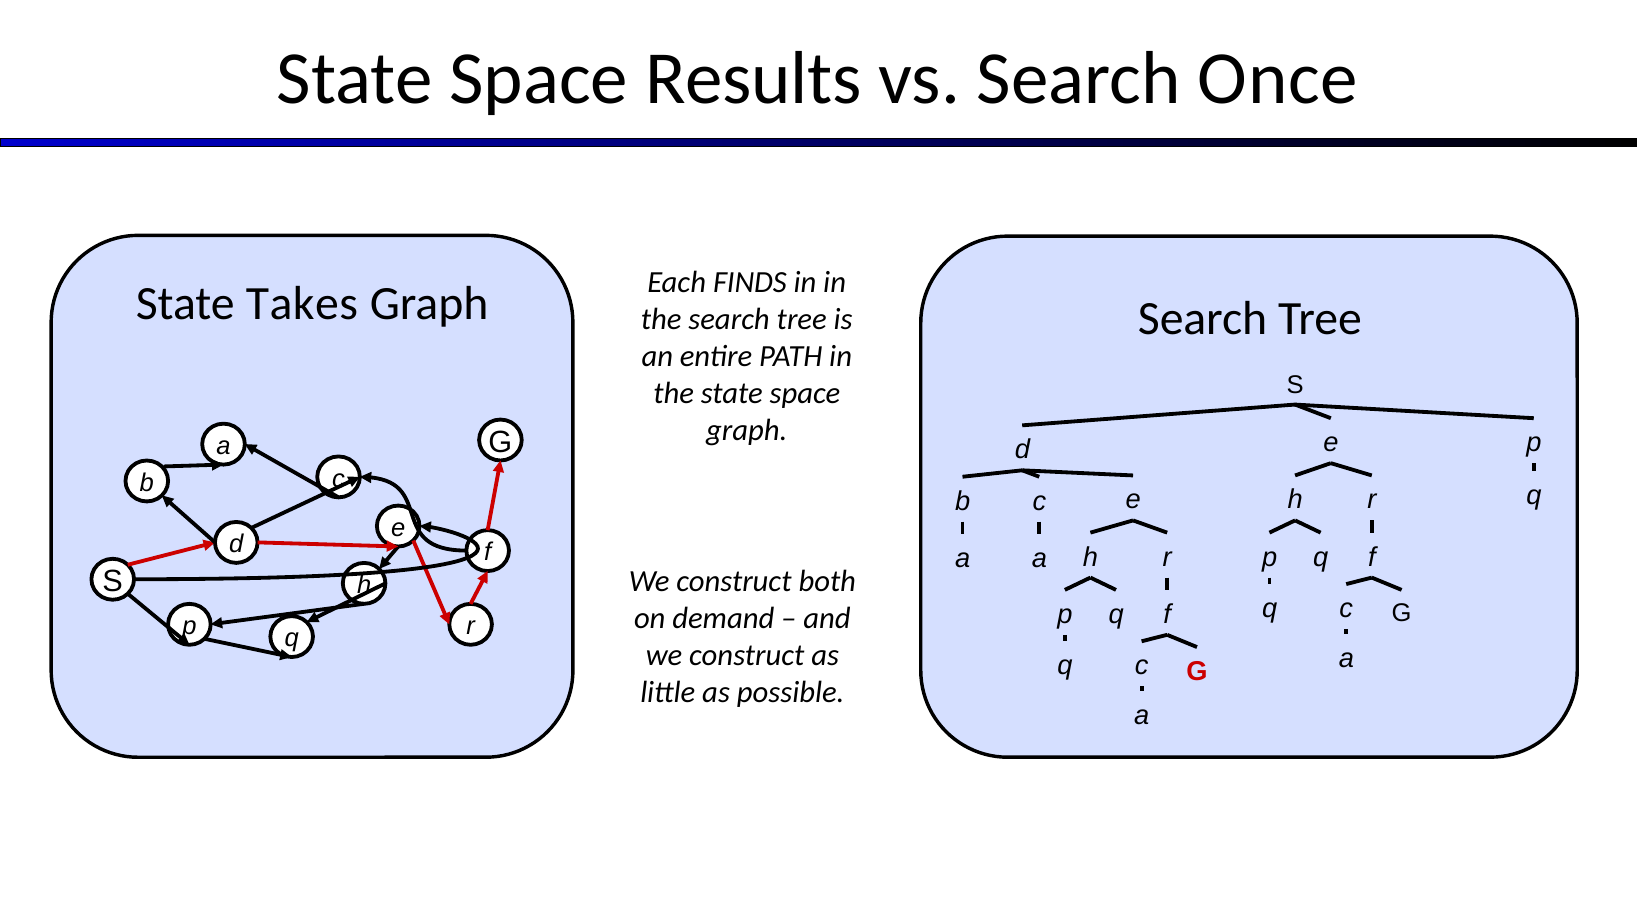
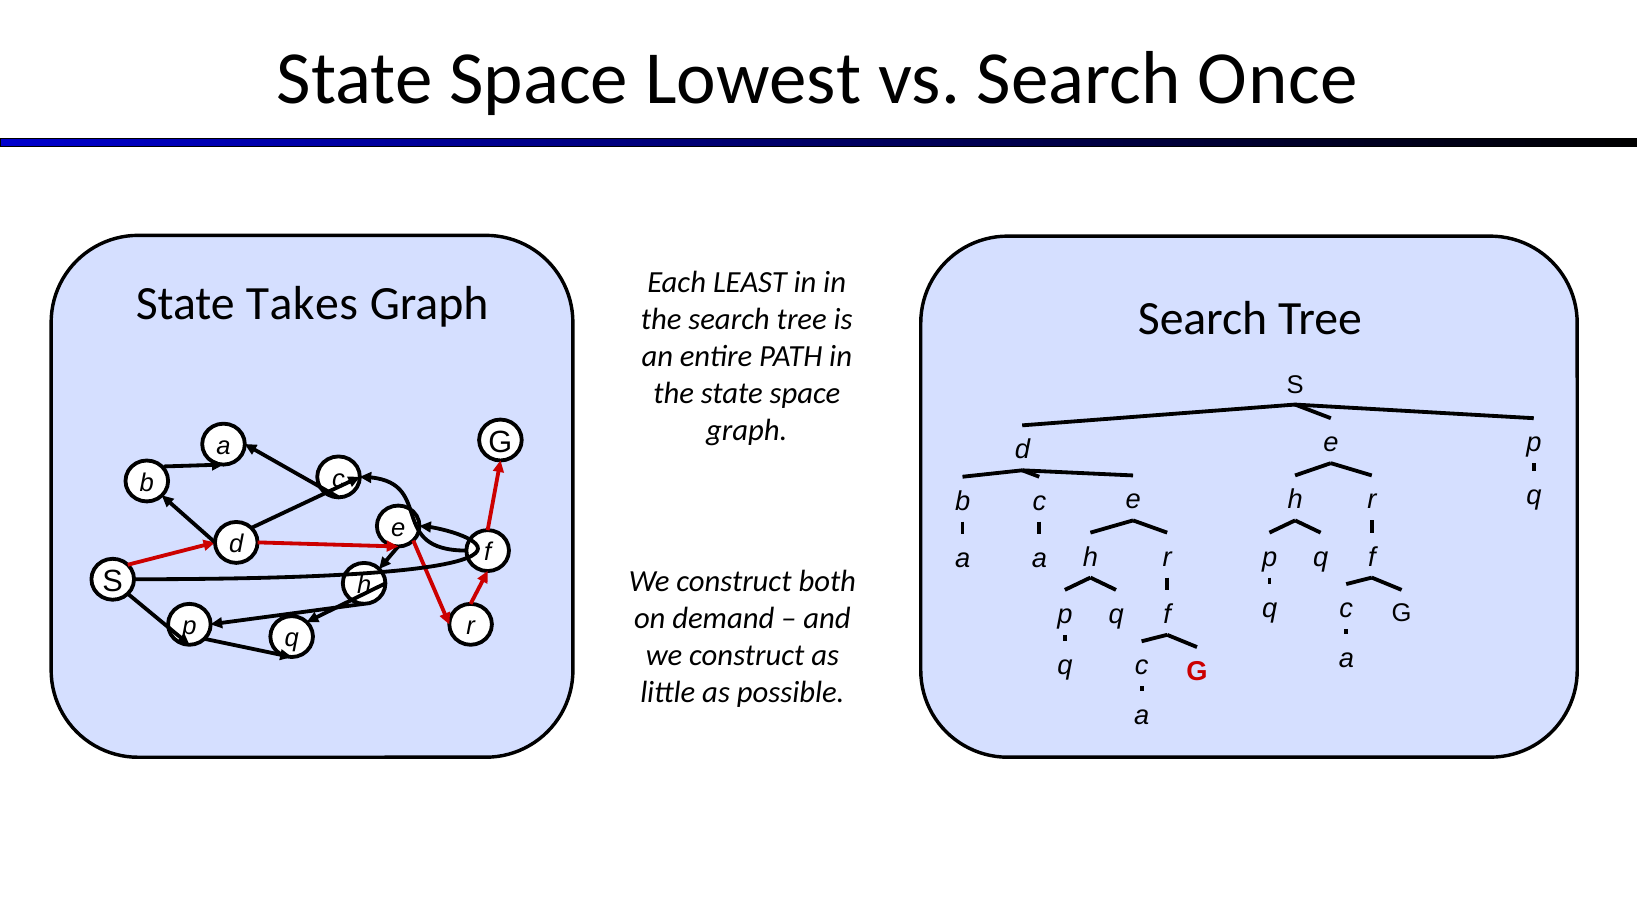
Results: Results -> Lowest (753, 79)
FINDS: FINDS -> LEAST (750, 282)
